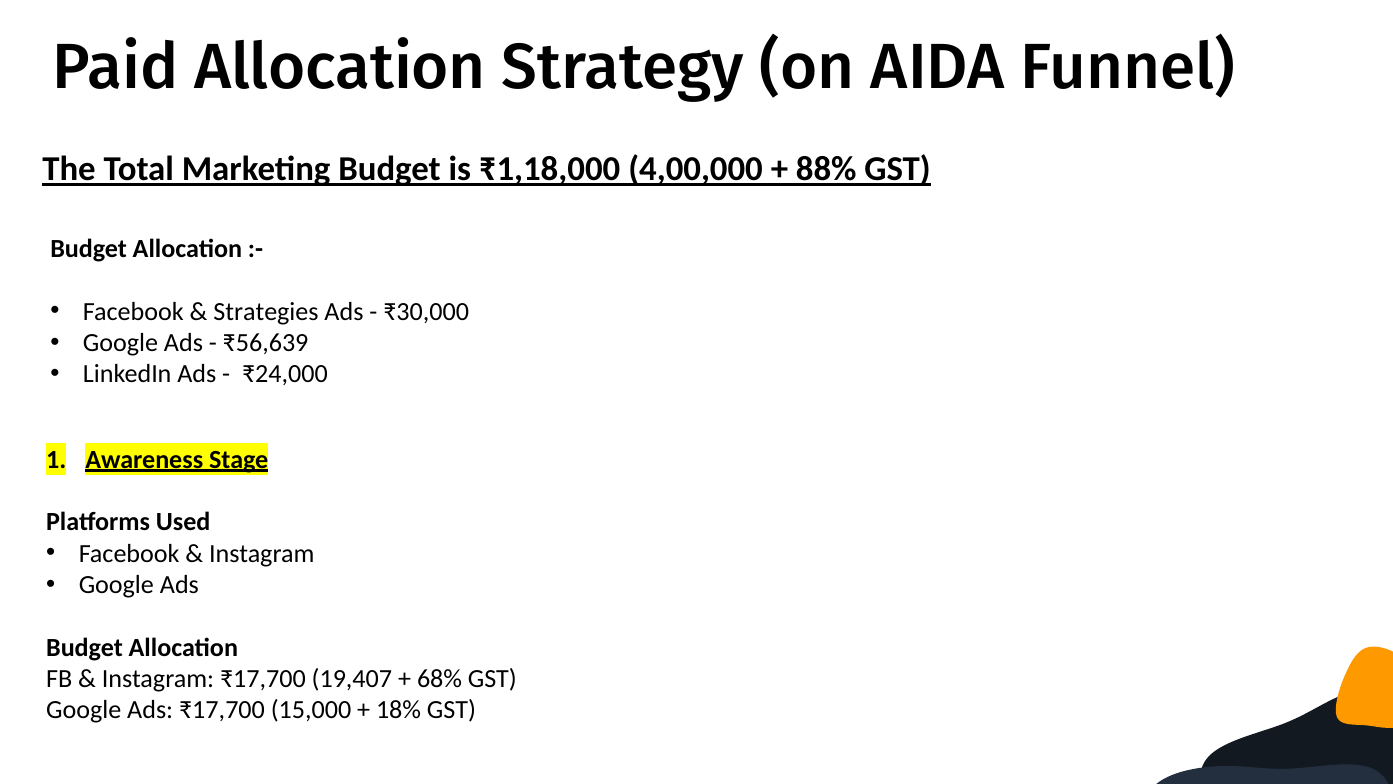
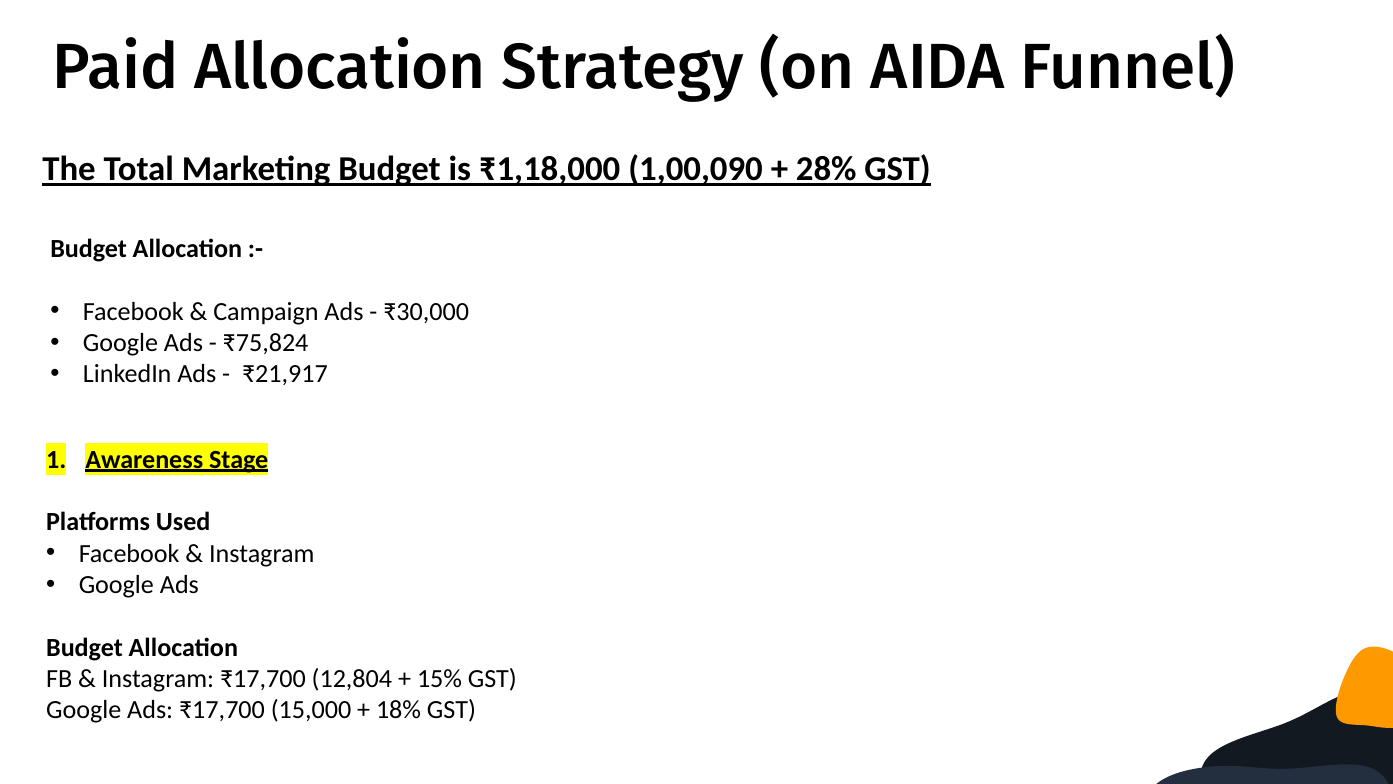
4,00,000: 4,00,000 -> 1,00,090 (696, 169)
88%: 88% -> 28% (826, 169)
Strategies: Strategies -> Campaign (266, 311)
₹56,639: ₹56,639 -> ₹75,824 (266, 343)
₹24,000: ₹24,000 -> ₹21,917 (285, 374)
19,407: 19,407 -> 12,804 (352, 679)
68%: 68% -> 15% (440, 679)
